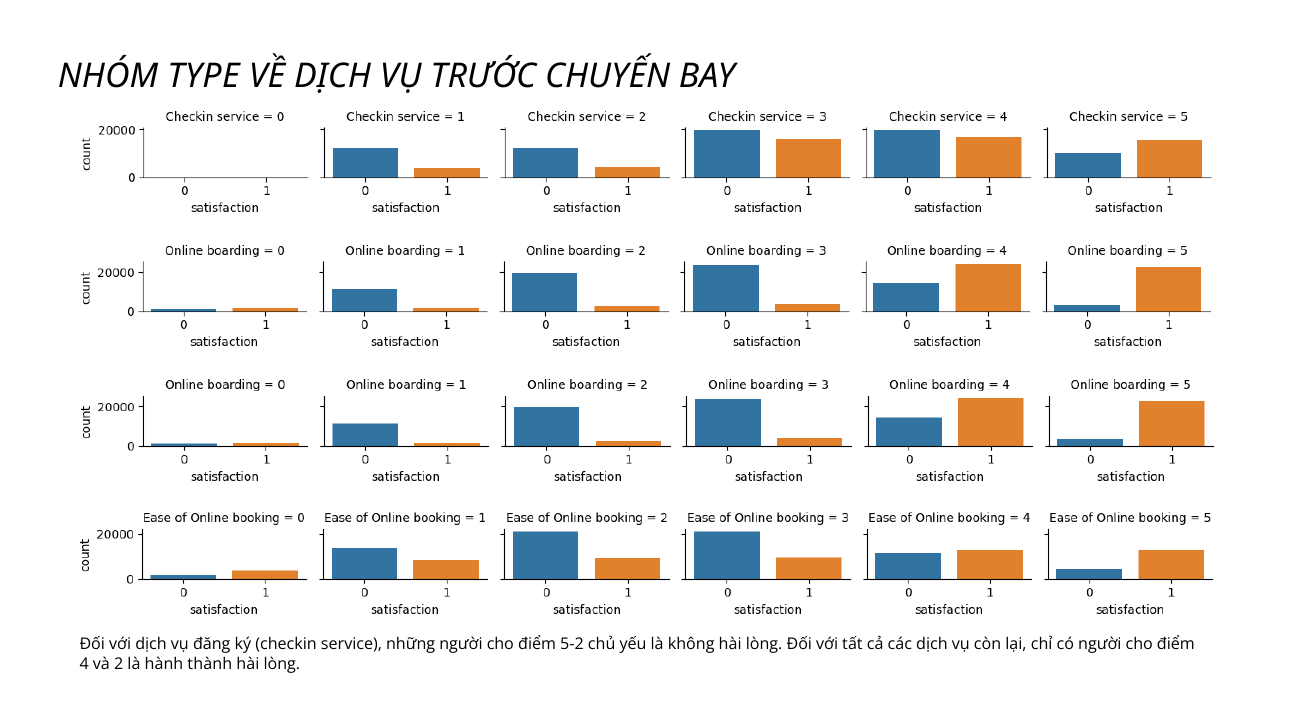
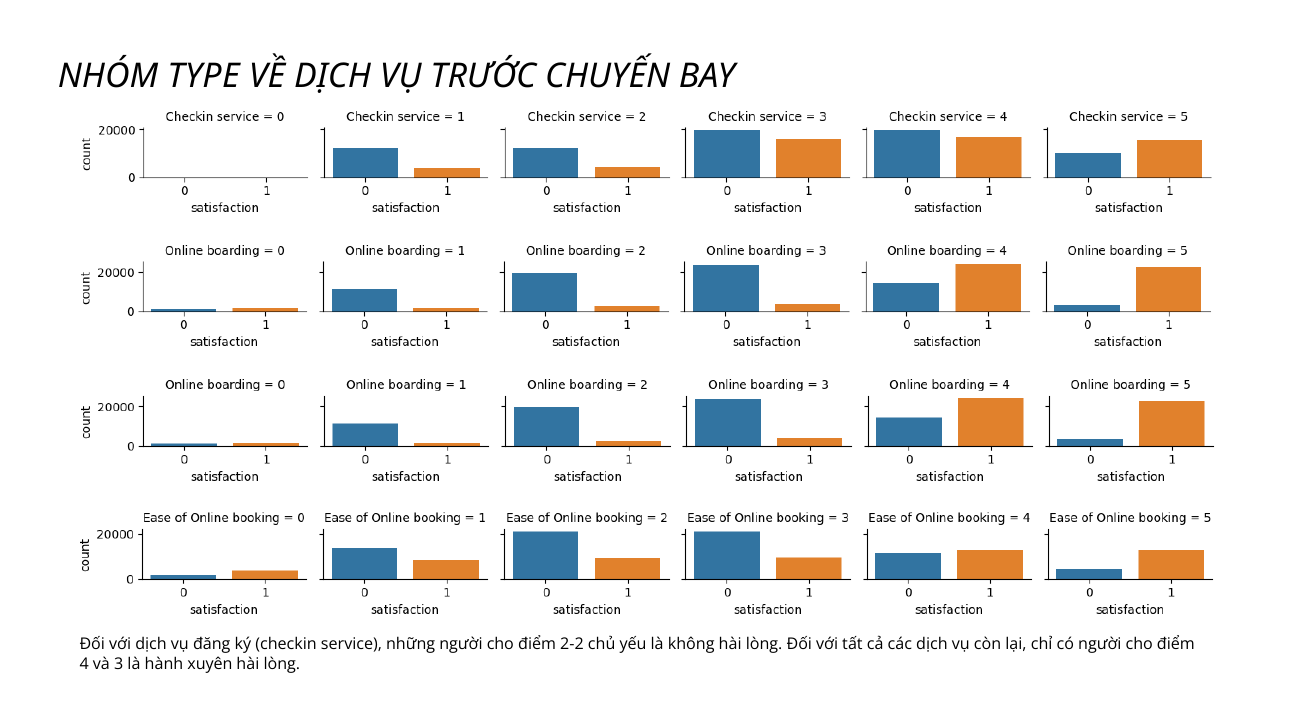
5-2: 5-2 -> 2-2 (572, 644)
2: 2 -> 3 (119, 665)
thành: thành -> xuyên (210, 665)
